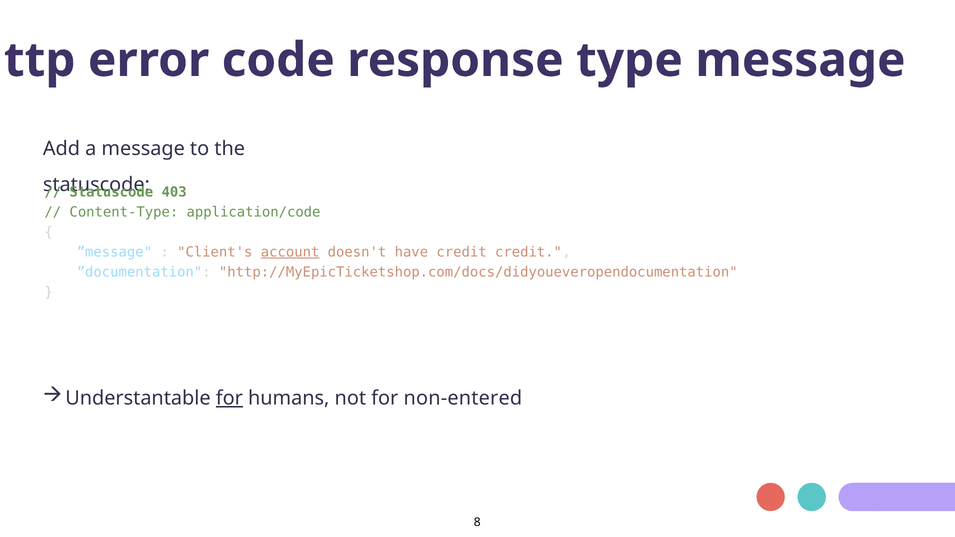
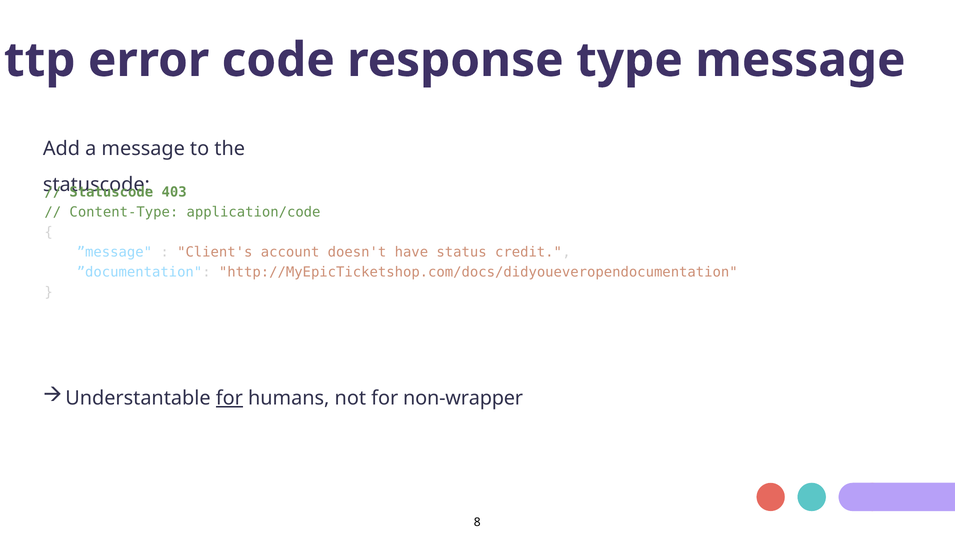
account underline: present -> none (290, 252)
have credit: credit -> status (462, 252)
non-entered: non-entered -> non-wrapper (463, 398)
